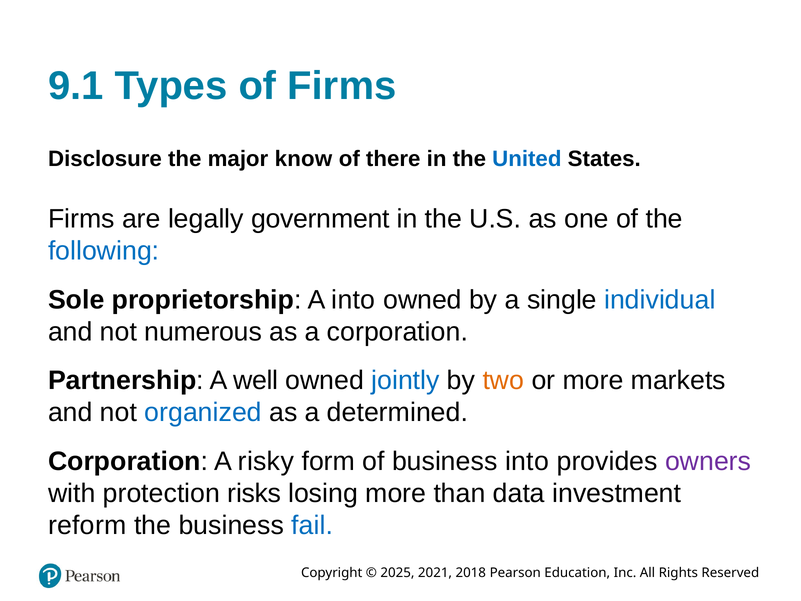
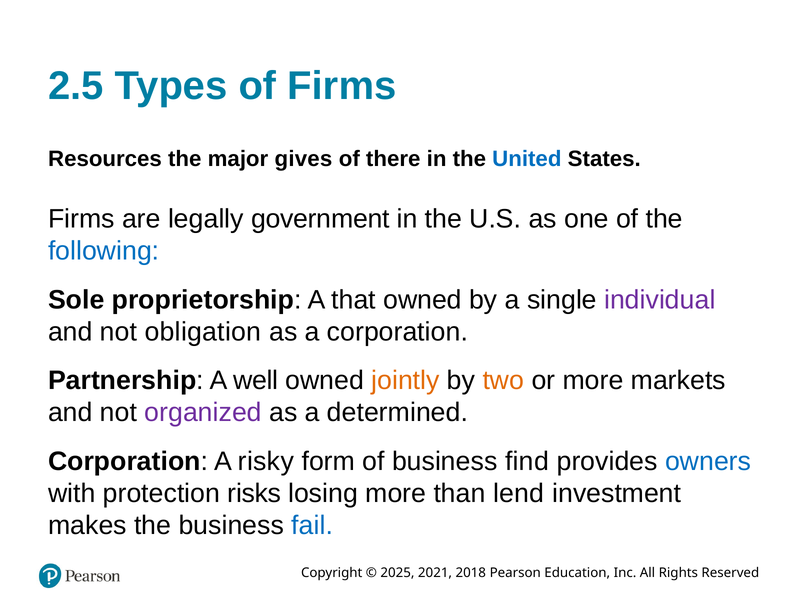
9.1: 9.1 -> 2.5 (76, 86)
Disclosure: Disclosure -> Resources (105, 159)
know: know -> gives (303, 159)
A into: into -> that (354, 300)
individual colour: blue -> purple (660, 300)
numerous: numerous -> obligation (203, 332)
jointly colour: blue -> orange (405, 380)
organized colour: blue -> purple (203, 412)
business into: into -> find (527, 461)
owners colour: purple -> blue (708, 461)
data: data -> lend (519, 493)
reform: reform -> makes (87, 525)
